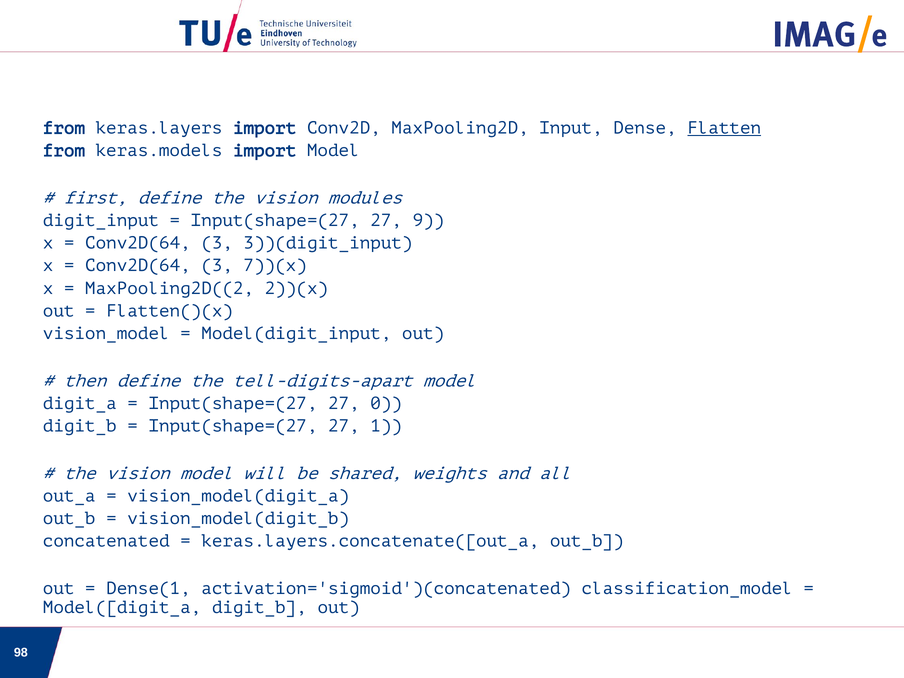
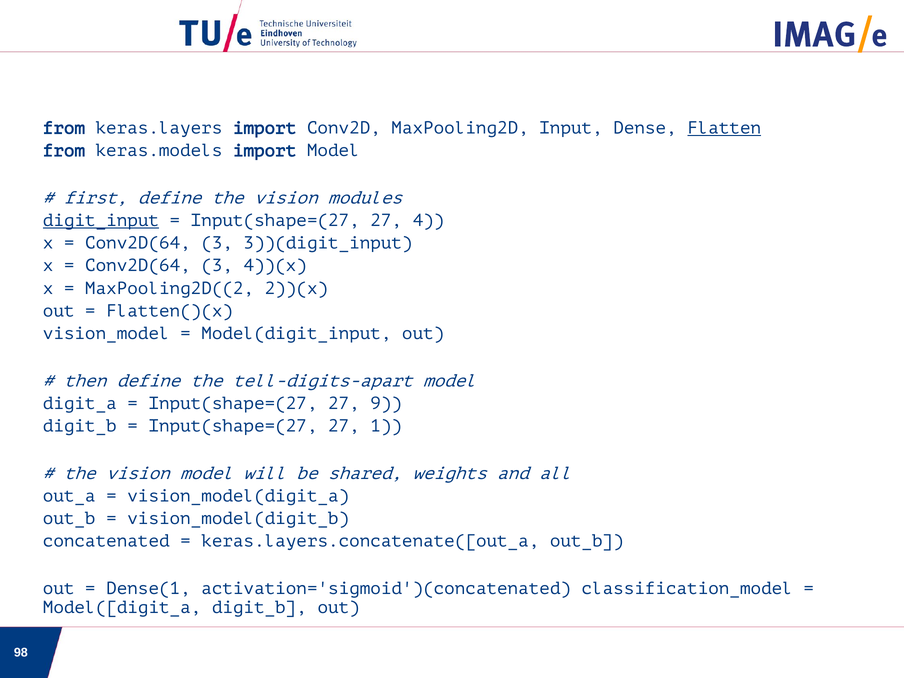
digit_input underline: none -> present (101, 220)
9: 9 -> 4 (428, 220)
7))(x: 7))(x -> 4))(x (275, 266)
0: 0 -> 9 (386, 403)
